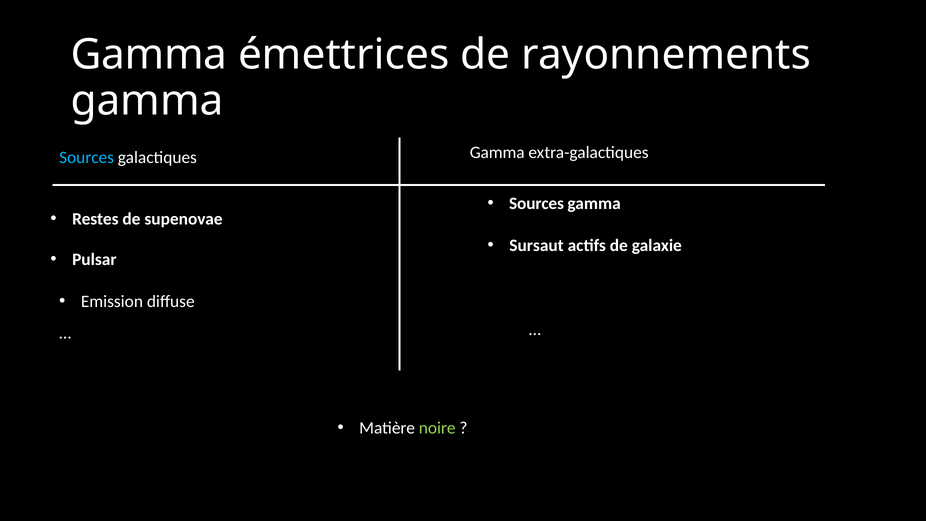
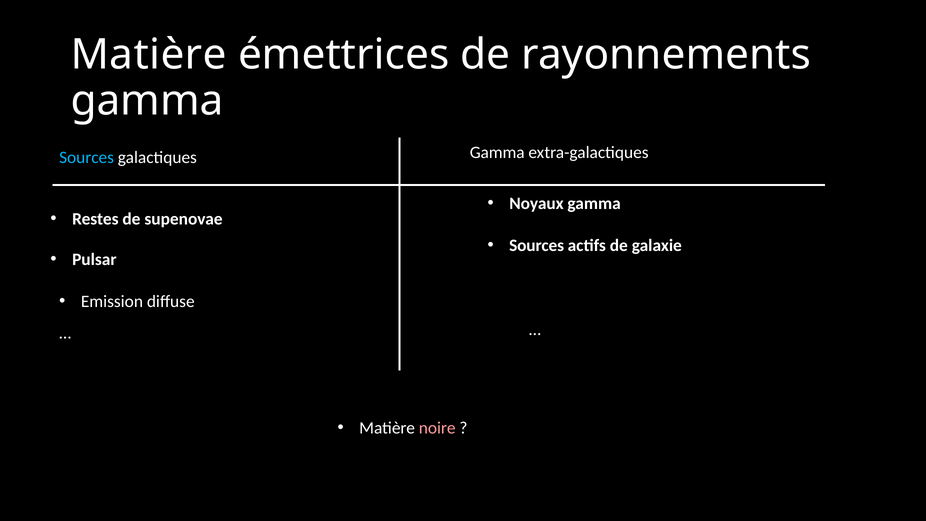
Gamma: Gamma -> Matière (149, 55)
Sources: Sources -> Noyaux (536, 203)
Sursaut: Sursaut -> Sources (537, 245)
noire colour: light green -> pink (437, 428)
